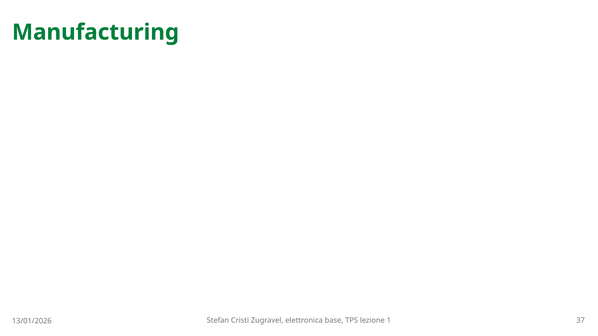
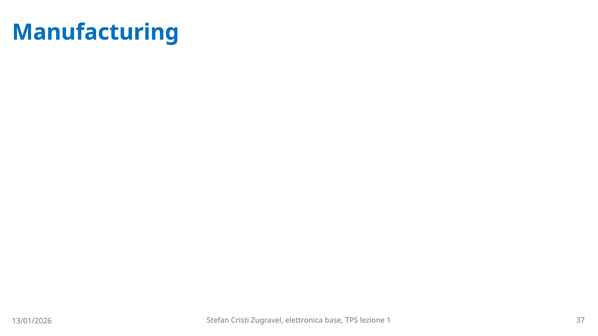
Manufacturing colour: green -> blue (96, 32)
